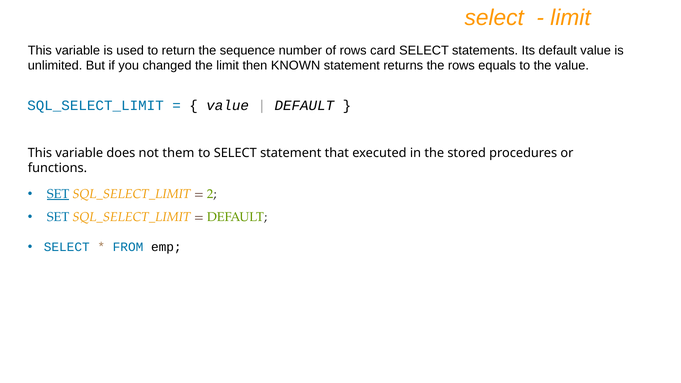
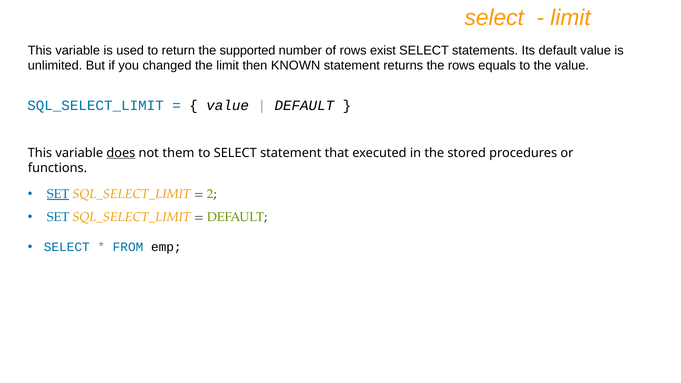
sequence: sequence -> supported (248, 50)
card: card -> exist (383, 50)
does underline: none -> present (121, 153)
